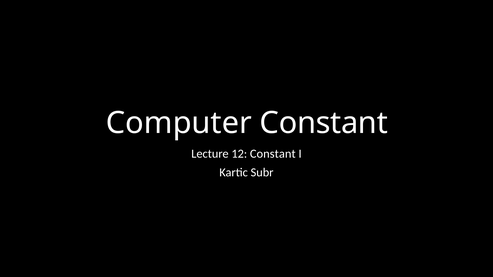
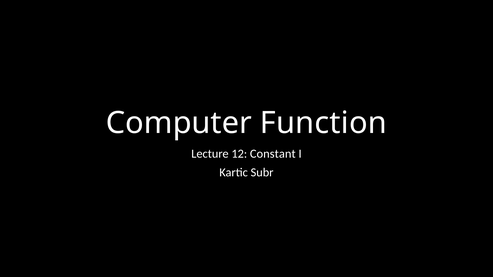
Computer Constant: Constant -> Function (323, 123)
